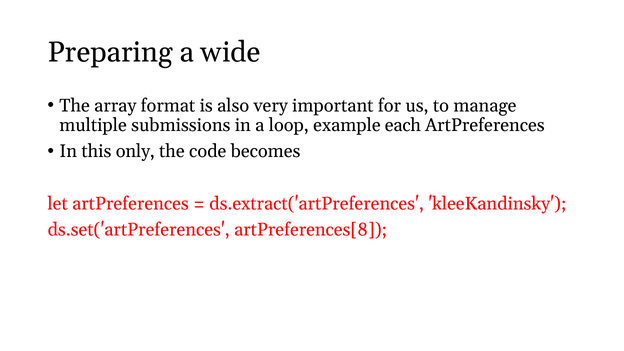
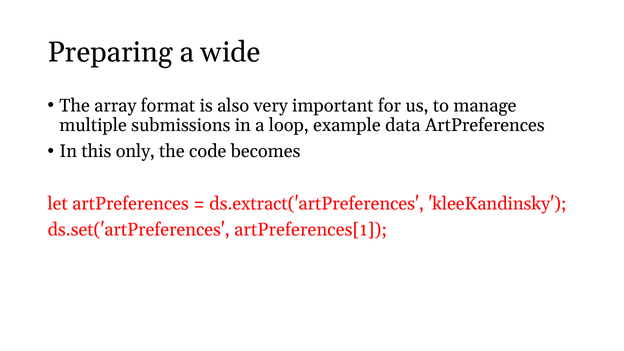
each: each -> data (403, 125)
artPreferences[8: artPreferences[8 -> artPreferences[1 (311, 230)
